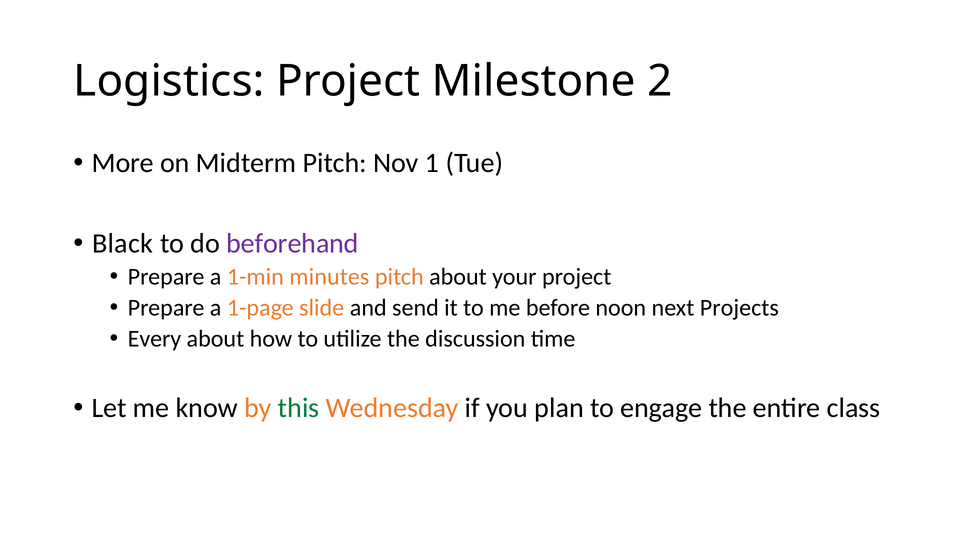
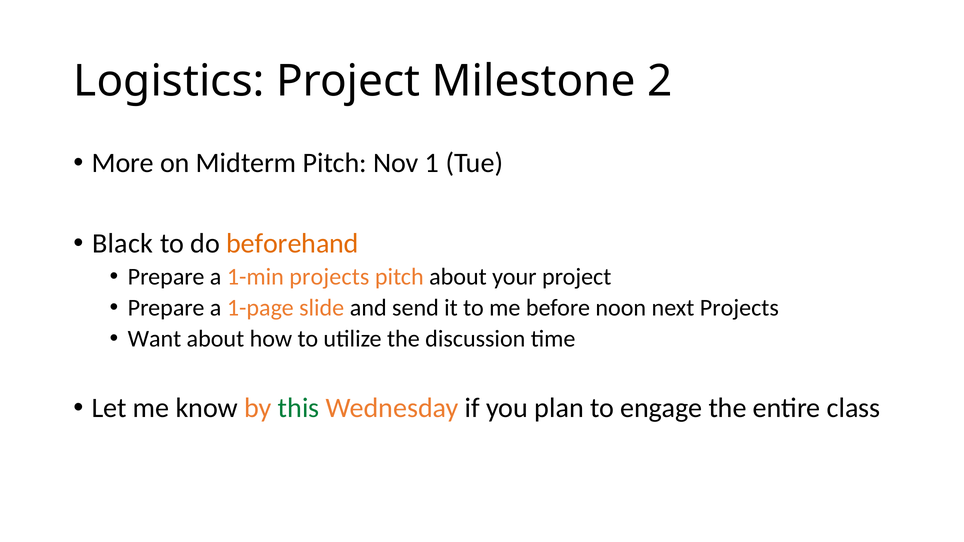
beforehand colour: purple -> orange (293, 244)
1-min minutes: minutes -> projects (329, 277)
Every: Every -> Want (154, 339)
